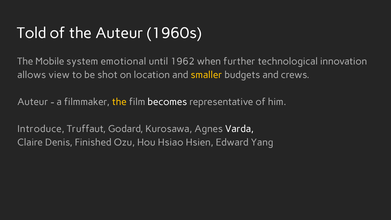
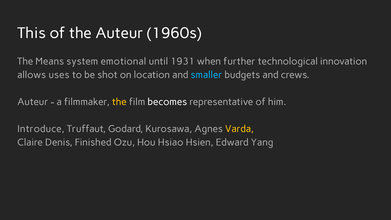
Told: Told -> This (32, 33)
Mobile: Mobile -> Means (50, 61)
1962: 1962 -> 1931 (183, 61)
view: view -> uses (59, 75)
smaller colour: yellow -> light blue (206, 75)
Varda colour: white -> yellow (239, 129)
